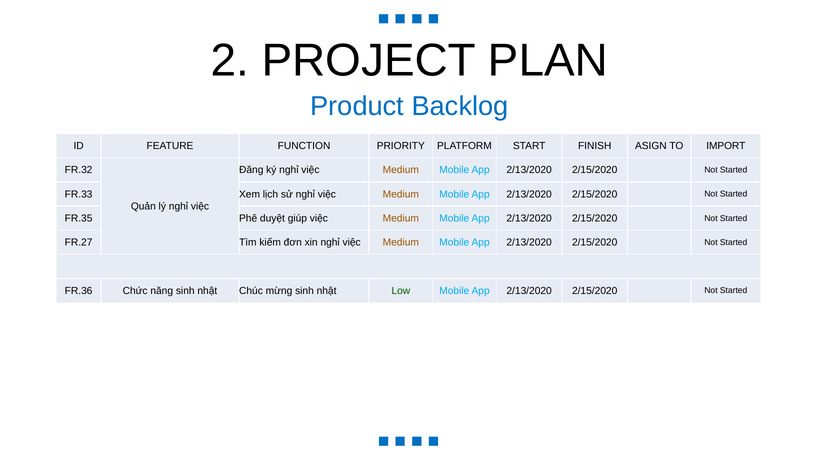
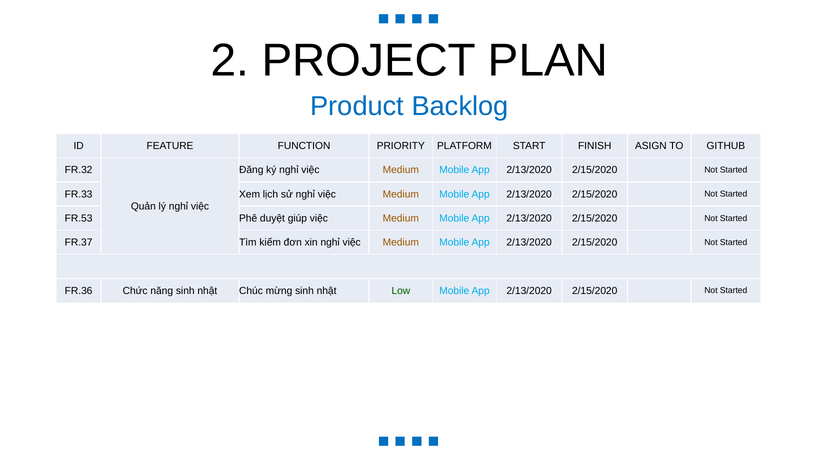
IMPORT: IMPORT -> GITHUB (726, 146)
FR.35: FR.35 -> FR.53 (79, 218)
FR.27: FR.27 -> FR.37 (79, 242)
